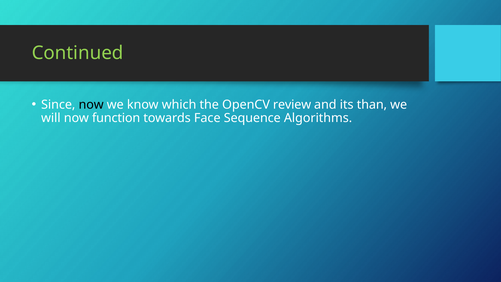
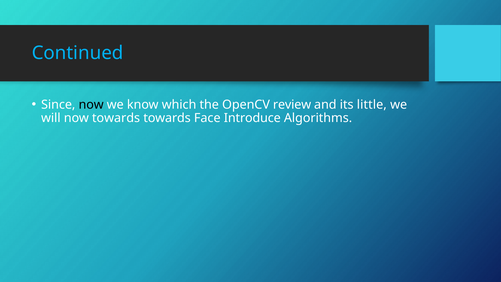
Continued colour: light green -> light blue (78, 53)
than: than -> little (372, 105)
now function: function -> towards (116, 118)
Sequence: Sequence -> Introduce (252, 118)
